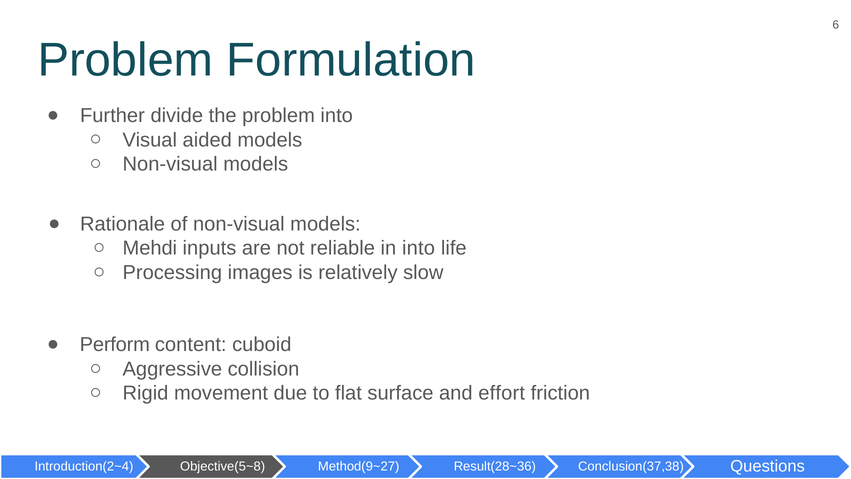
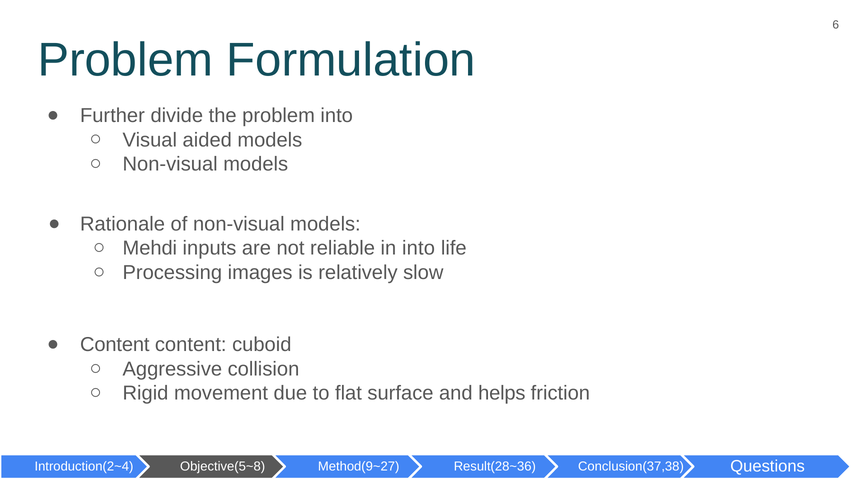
Perform: Perform -> Content (115, 345)
effort: effort -> helps (502, 393)
